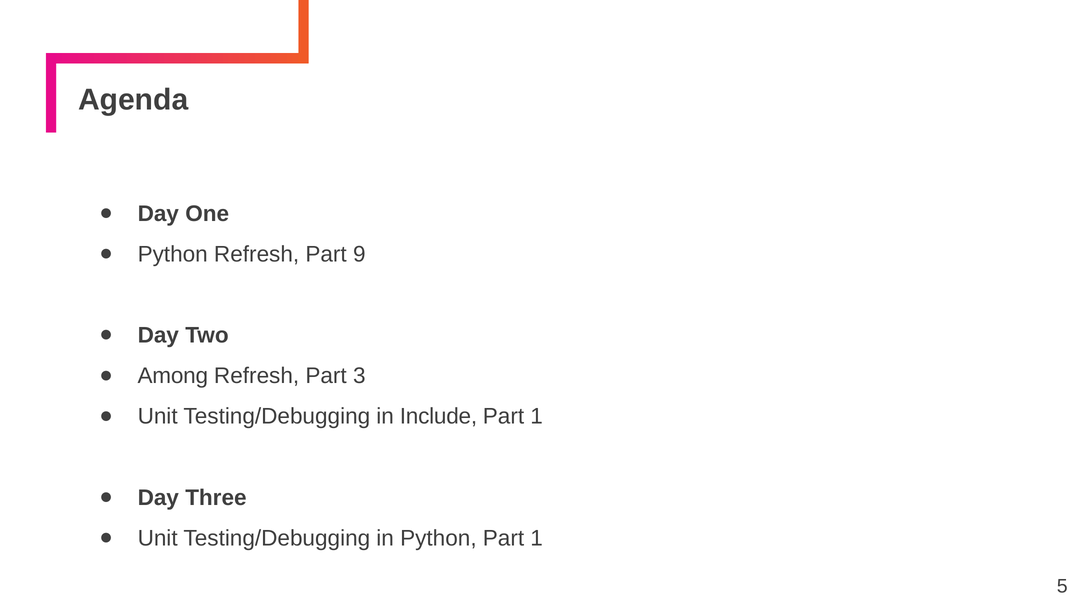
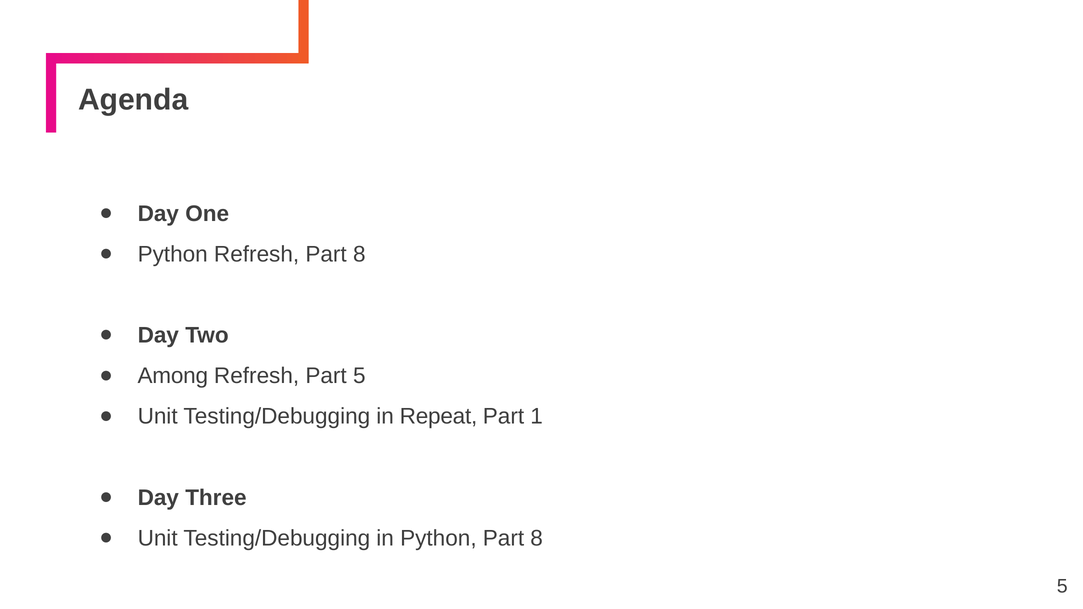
Refresh Part 9: 9 -> 8 (359, 254)
Part 3: 3 -> 5 (359, 376)
Include: Include -> Repeat (439, 417)
Python Part 1: 1 -> 8 (537, 538)
